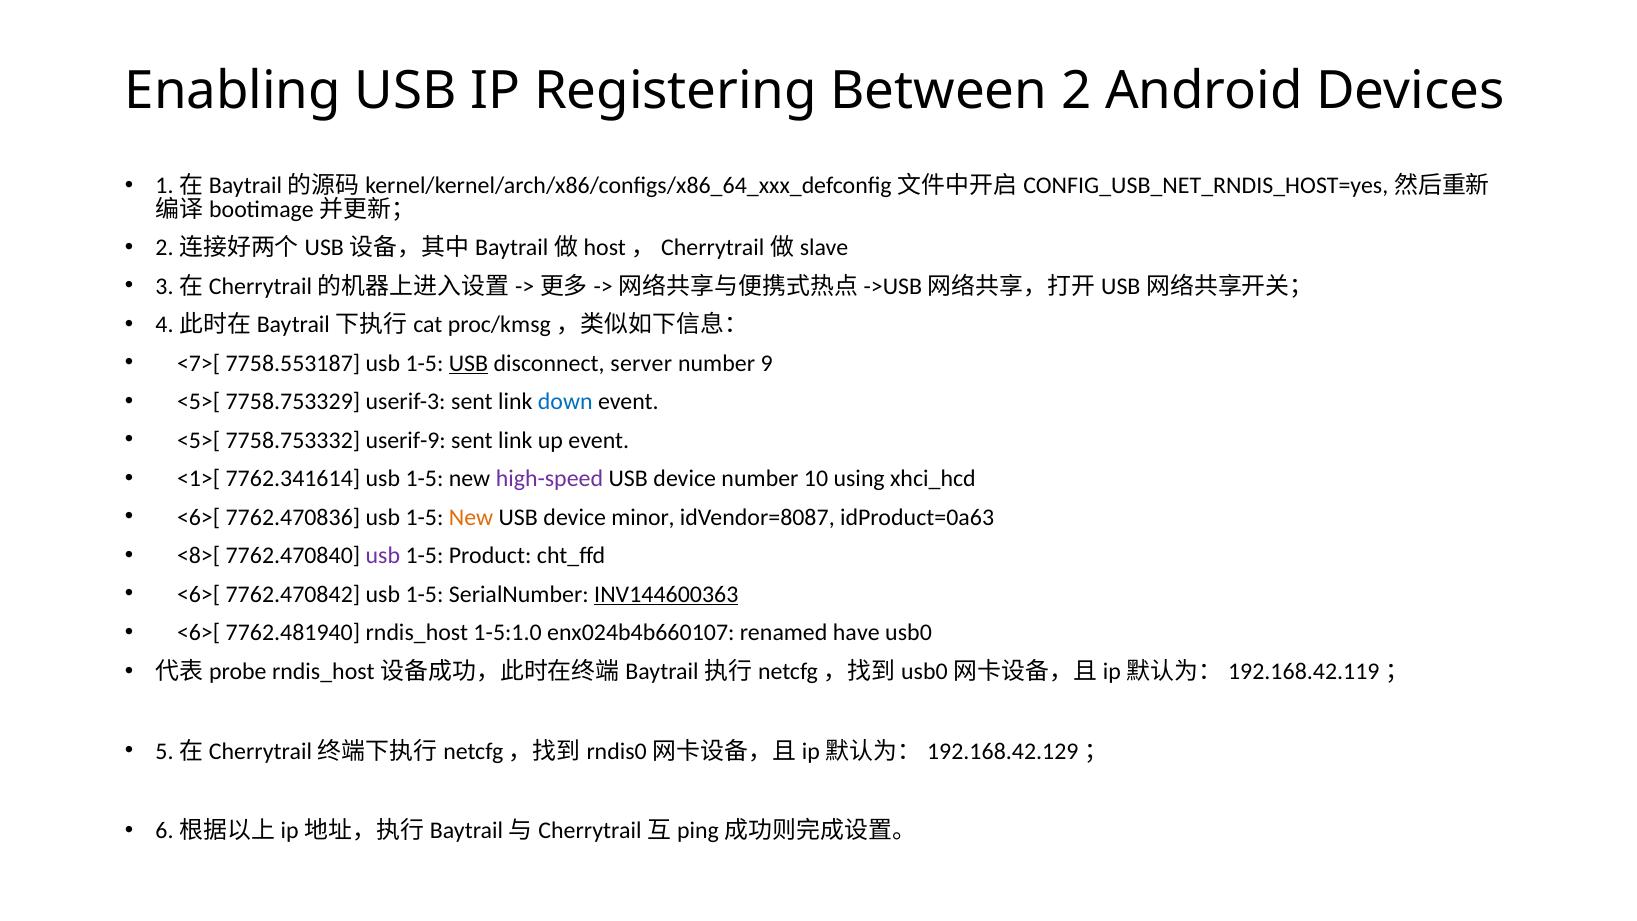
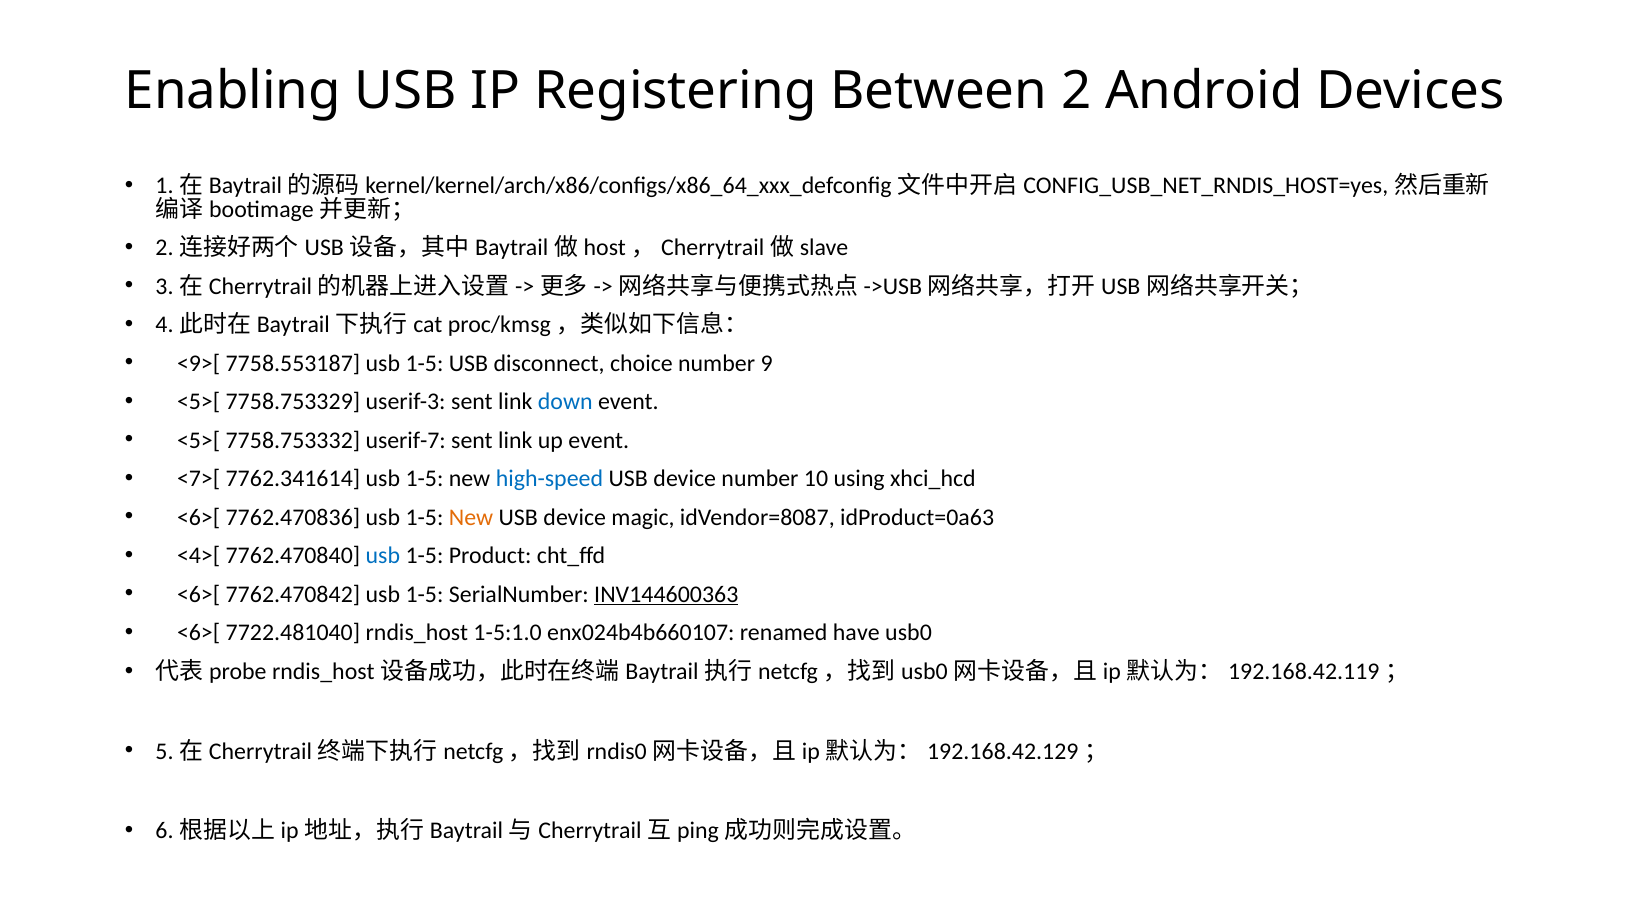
<7>[: <7>[ -> <9>[ (199, 363)
USB underline: present -> none (469, 363)
server: server -> choice (641, 363)
userif-9: userif-9 -> userif-7 (406, 440)
<1>[: <1>[ -> <7>[ (199, 479)
high-speed colour: purple -> blue (549, 479)
minor: minor -> magic (643, 517)
<8>[: <8>[ -> <4>[ (199, 556)
usb colour: purple -> blue (383, 556)
7762.481940: 7762.481940 -> 7722.481040 (293, 633)
